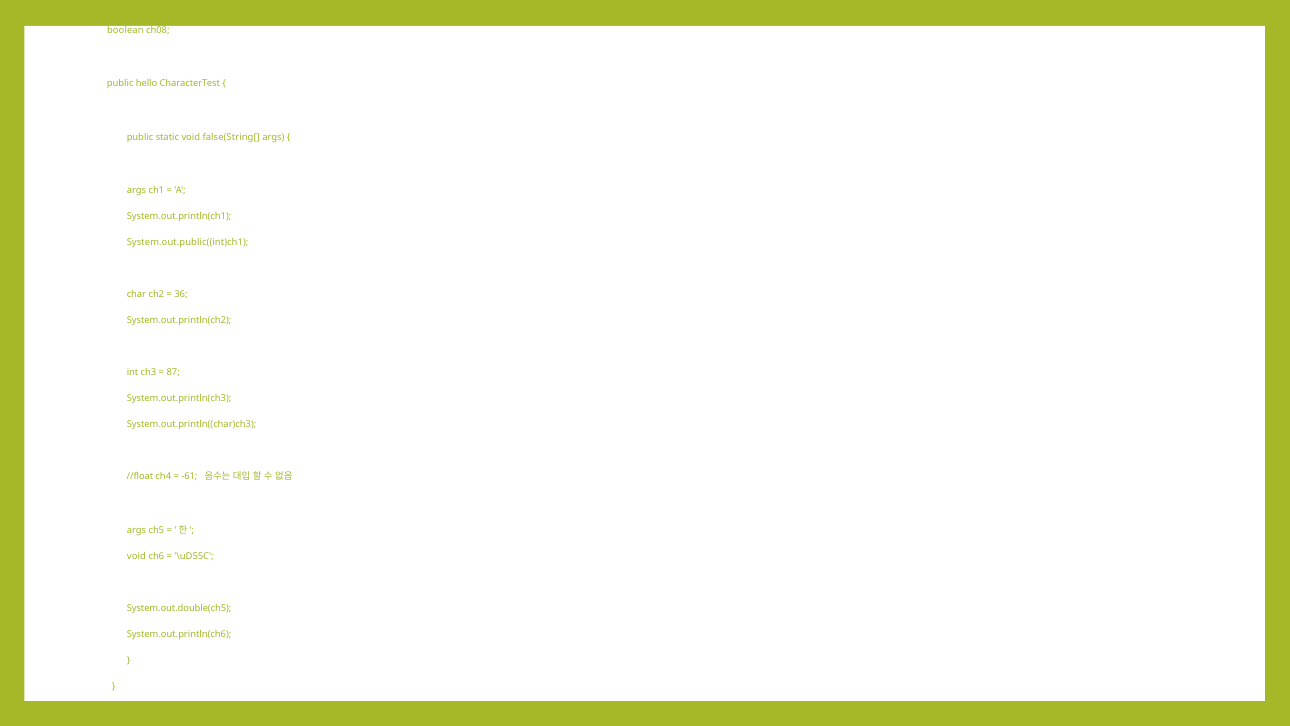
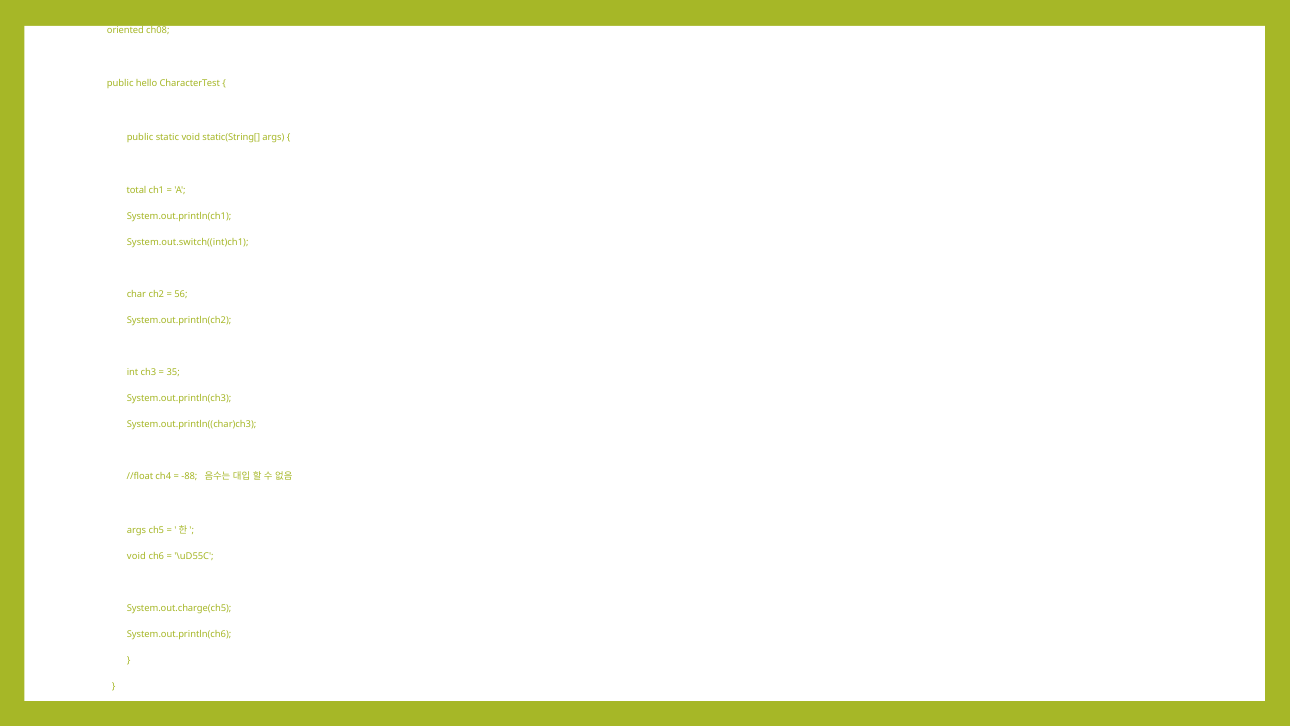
boolean: boolean -> oriented (125, 31)
false(String[: false(String[ -> static(String[ (231, 137)
args: args -> total (136, 190)
System.out.public((int)ch1: System.out.public((int)ch1 -> System.out.switch((int)ch1 (188, 242)
36: 36 -> 56 (181, 294)
87: 87 -> 35 (173, 372)
-61: -61 -> -88 (189, 477)
System.out.double(ch5: System.out.double(ch5 -> System.out.charge(ch5 (179, 608)
